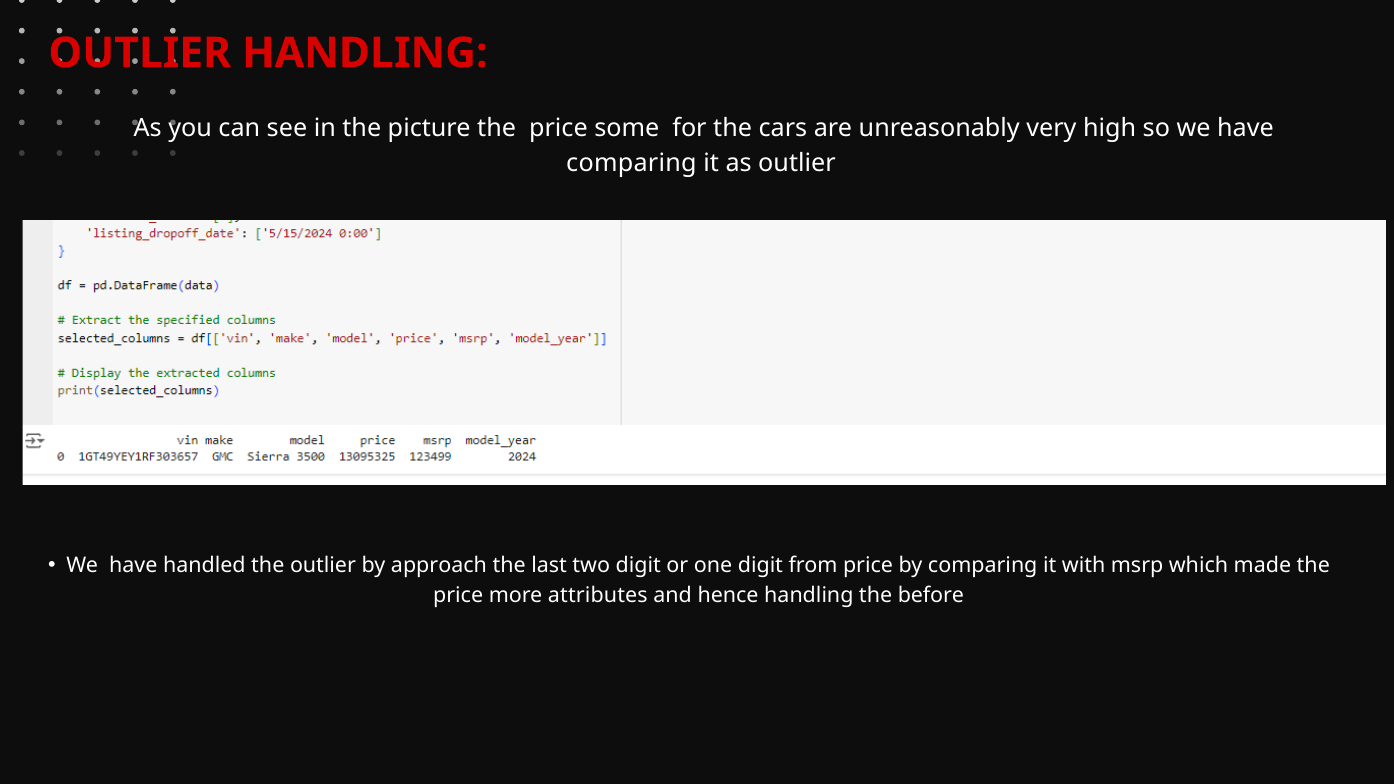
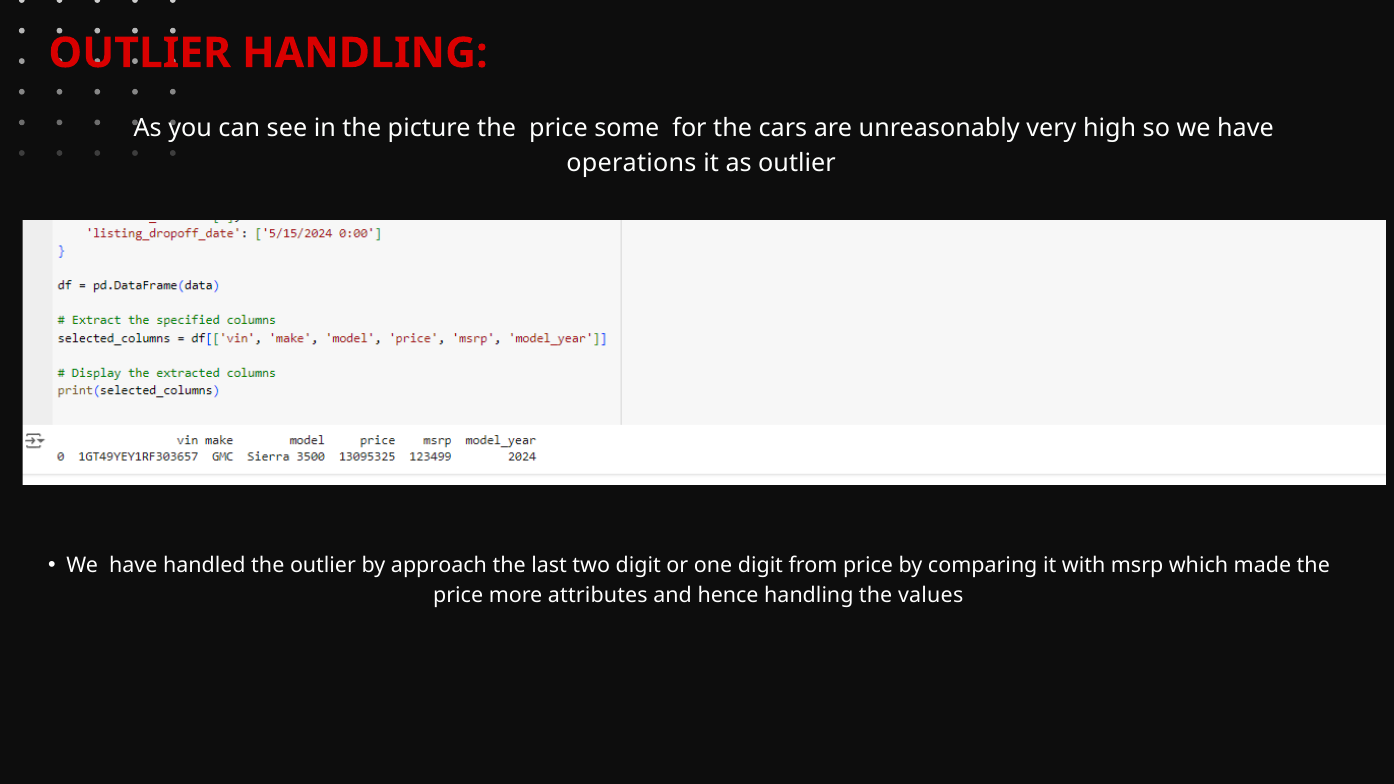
comparing: comparing -> operations (631, 163)
before: before -> values (931, 596)
